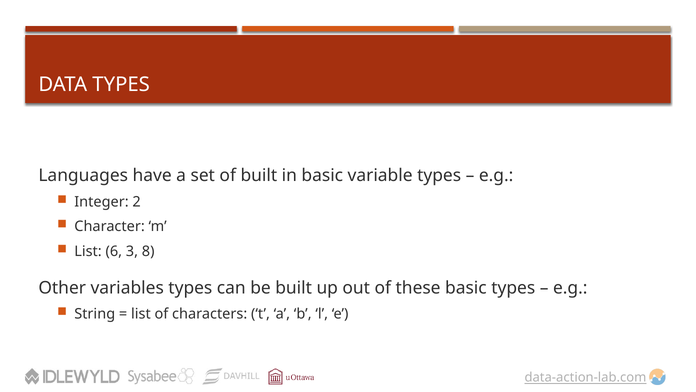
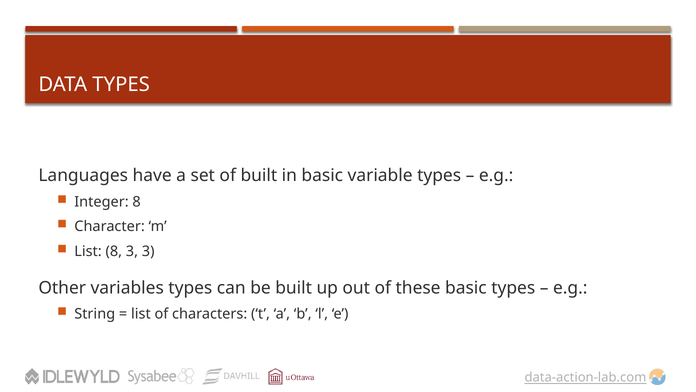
Integer 2: 2 -> 8 (137, 202)
List 6: 6 -> 8 (114, 251)
3 8: 8 -> 3 (148, 251)
